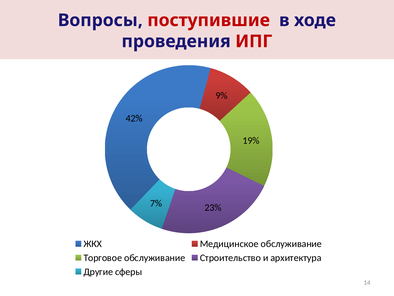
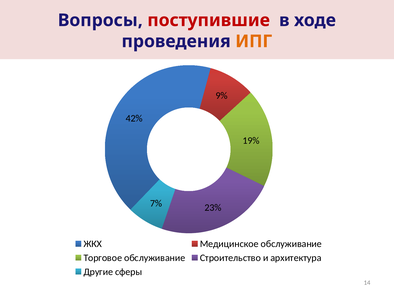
ИПГ colour: red -> orange (254, 41)
